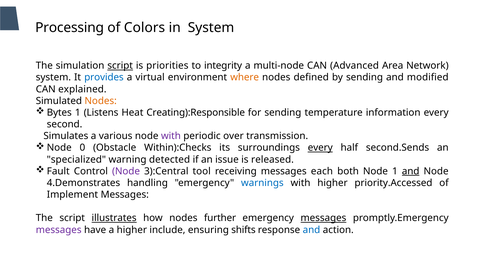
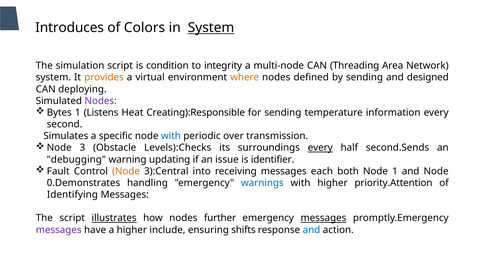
Processing: Processing -> Introduces (70, 28)
System underline: none -> present (211, 28)
script underline: present -> none (120, 66)
priorities: priorities -> condition (167, 66)
Advanced: Advanced -> Threading (355, 66)
provides colour: blue -> orange (104, 78)
modified: modified -> designed (428, 78)
explained: explained -> deploying (82, 89)
Nodes colour: orange -> purple (101, 101)
various: various -> specific (116, 136)
with colour: purple -> blue (171, 136)
0: 0 -> 3 (82, 148)
Within):Checks: Within):Checks -> Levels):Checks (178, 148)
specialized: specialized -> debugging (76, 160)
detected: detected -> updating (170, 160)
released: released -> identifier (273, 160)
Node colour: purple -> orange (126, 171)
tool: tool -> into (202, 171)
and underline: present -> none (411, 171)
4.Demonstrates: 4.Demonstrates -> 0.Demonstrates (83, 183)
priority.Accessed: priority.Accessed -> priority.Attention (394, 183)
Implement: Implement -> Identifying (72, 195)
